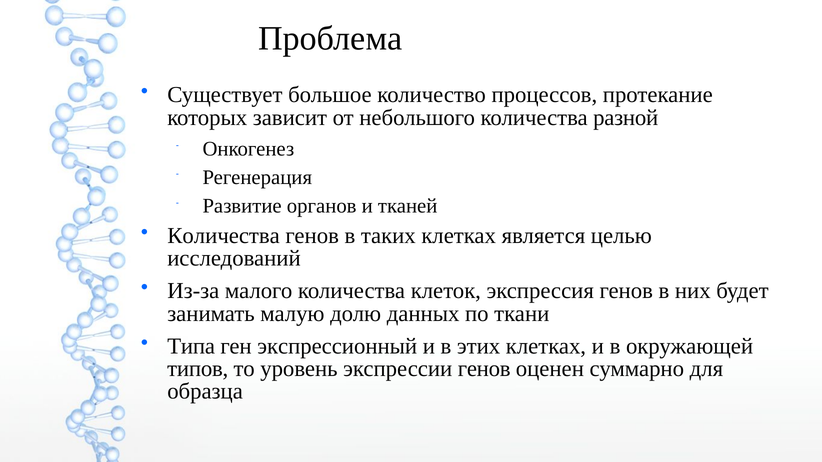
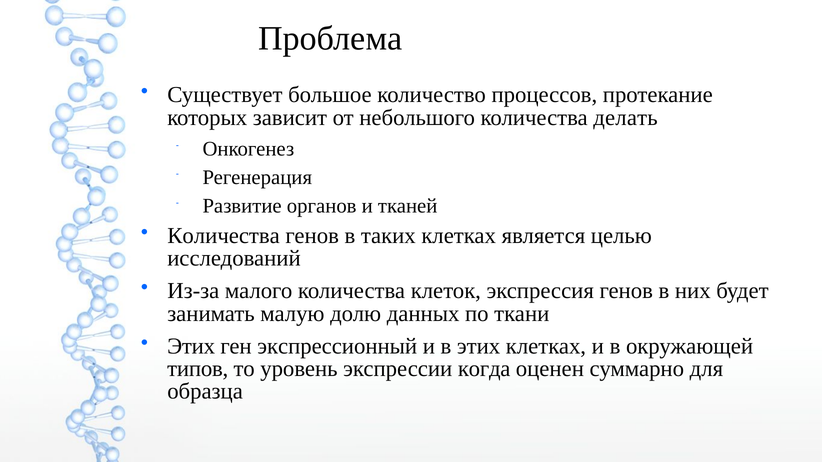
разной: разной -> делать (626, 118)
Типа: Типа -> Этих (191, 346)
экспрессии генов: генов -> когда (484, 369)
